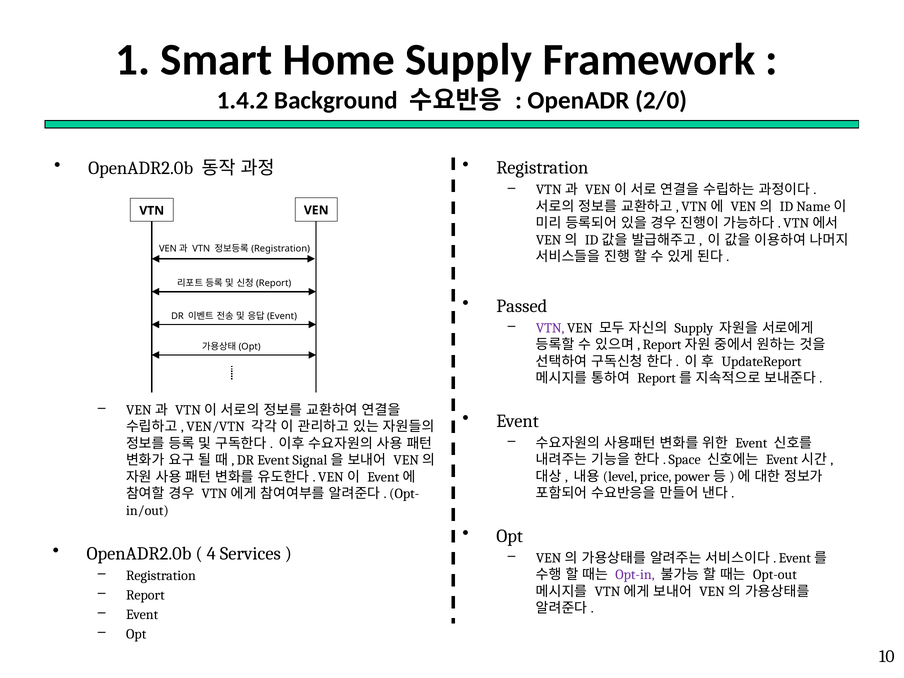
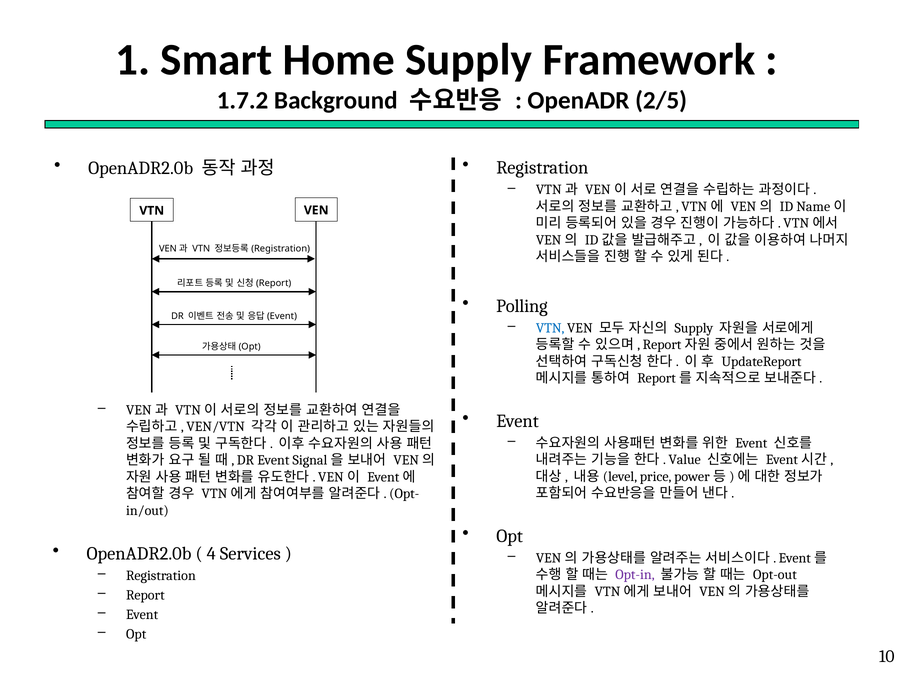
1.4.2: 1.4.2 -> 1.7.2 (243, 100)
2/0: 2/0 -> 2/5 (661, 100)
Passed: Passed -> Polling (522, 306)
VTN colour: purple -> blue (550, 328)
Space: Space -> Value (685, 460)
